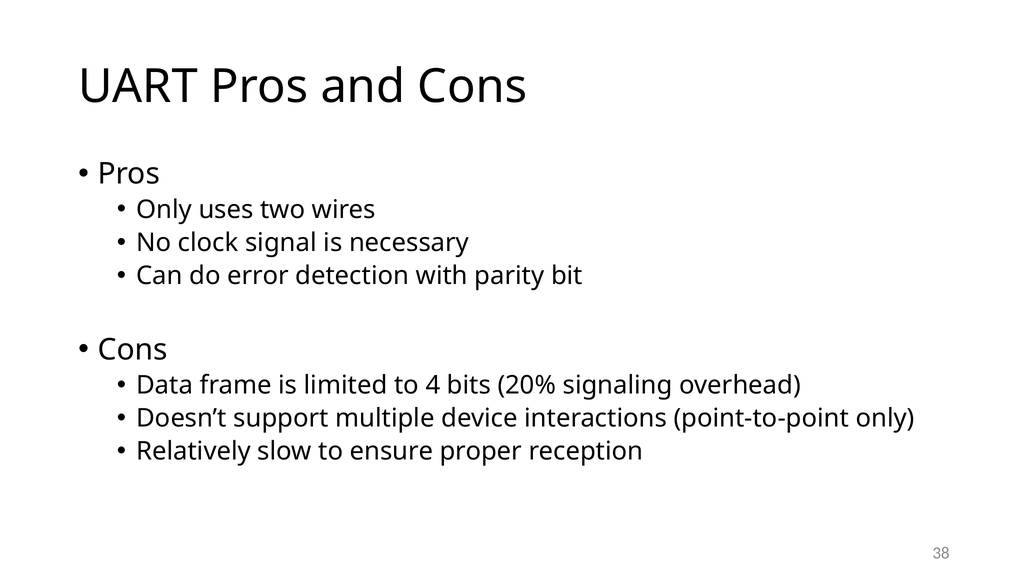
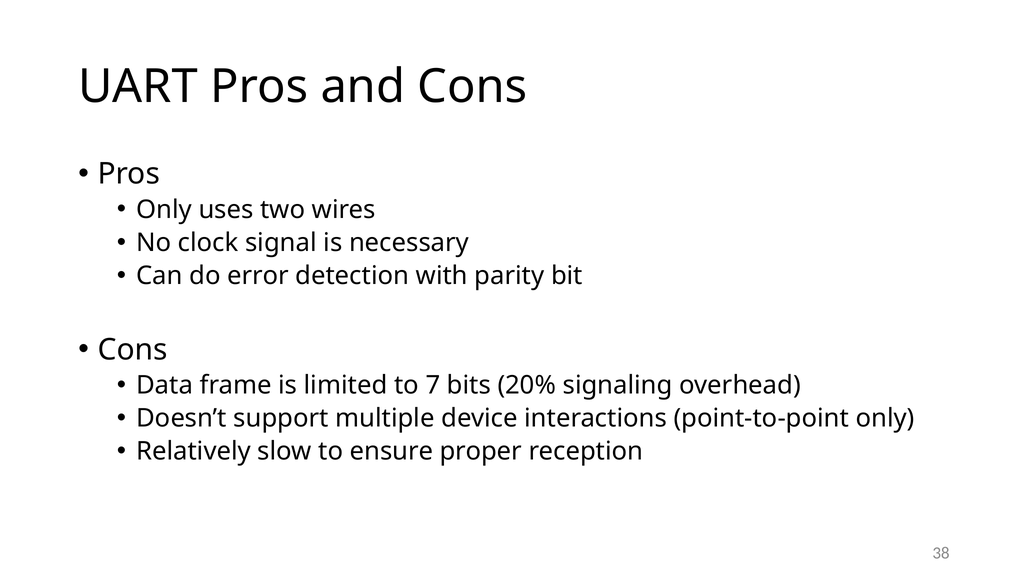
4: 4 -> 7 (433, 385)
